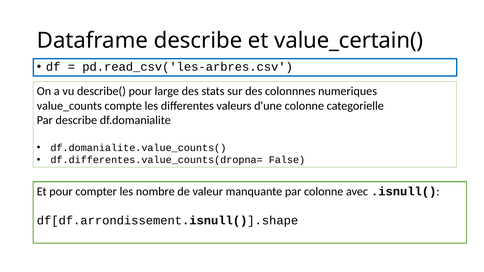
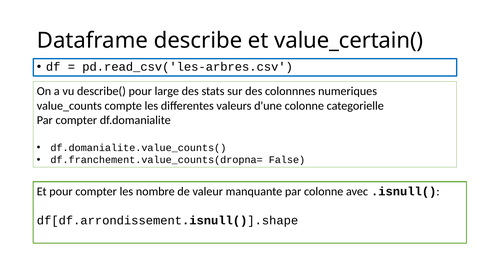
Par describe: describe -> compter (76, 120)
df.differentes.value_counts(dropna=: df.differentes.value_counts(dropna= -> df.franchement.value_counts(dropna= (157, 160)
